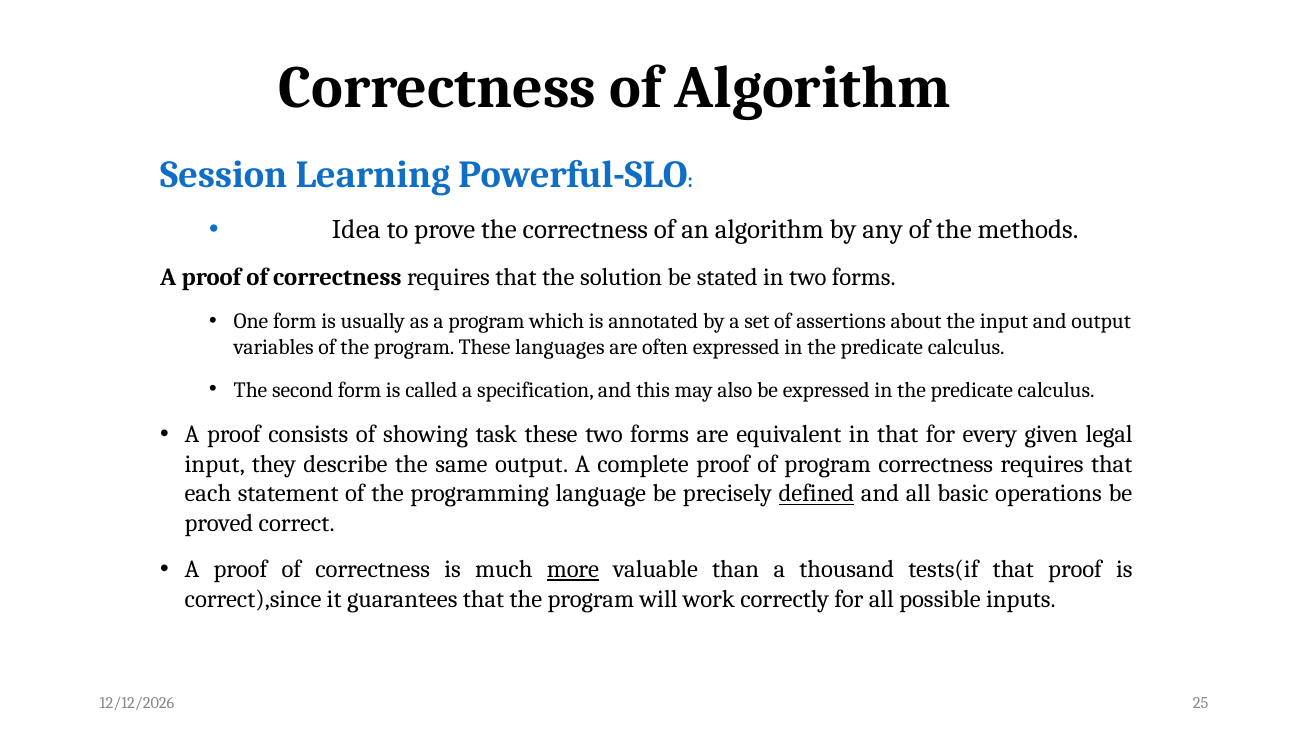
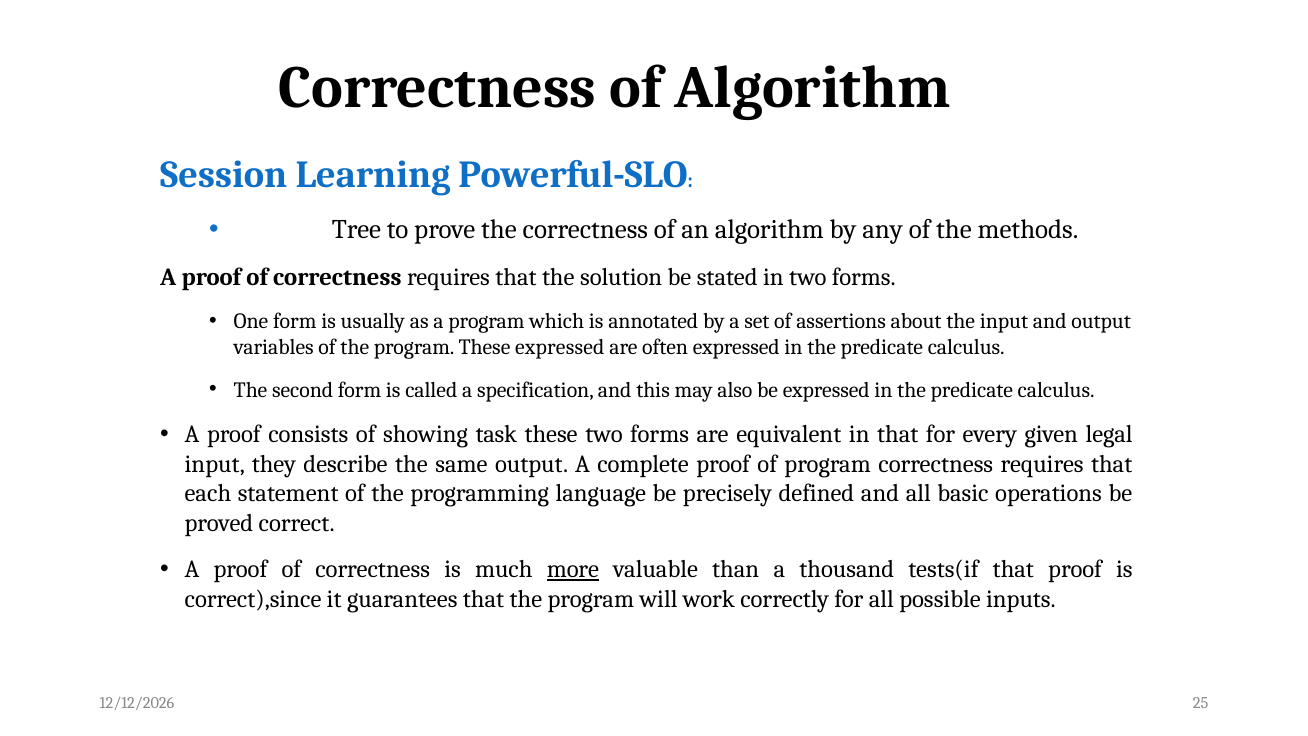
Idea: Idea -> Tree (356, 230)
These languages: languages -> expressed (560, 347)
defined underline: present -> none (816, 493)
